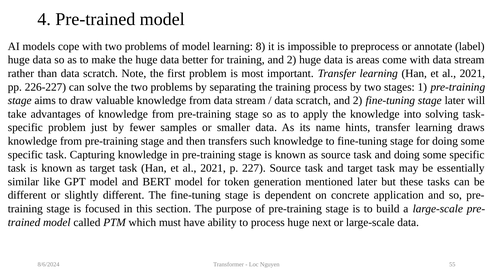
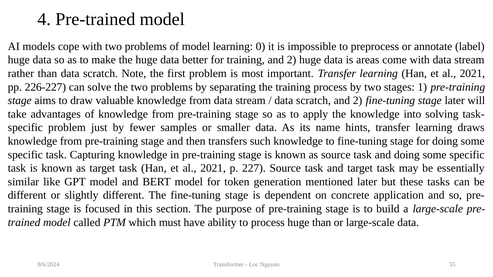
8: 8 -> 0 (261, 46)
huge next: next -> than (322, 223)
